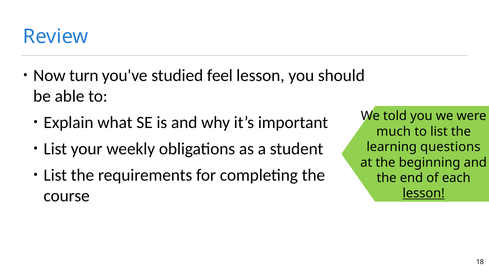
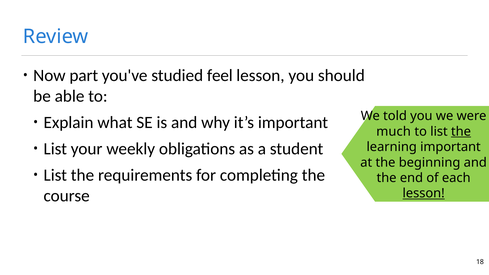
turn: turn -> part (84, 76)
the underline: none -> present (461, 132)
learning questions: questions -> important (450, 147)
